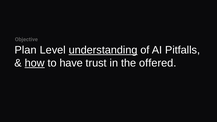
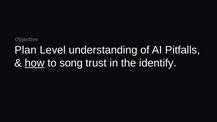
understanding underline: present -> none (103, 50)
have: have -> song (71, 63)
offered: offered -> identify (158, 63)
